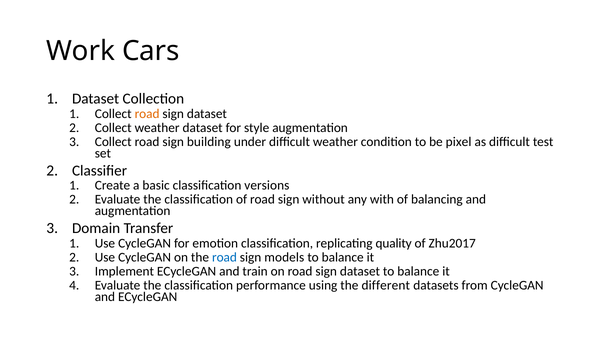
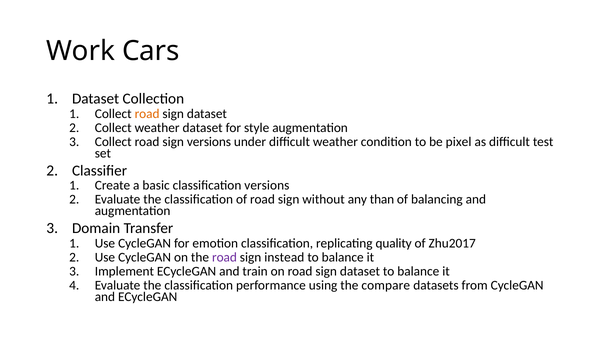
sign building: building -> versions (209, 142)
with: with -> than (382, 199)
road colour: blue -> purple (224, 257)
models: models -> instead (284, 257)
different: different -> compare (386, 285)
